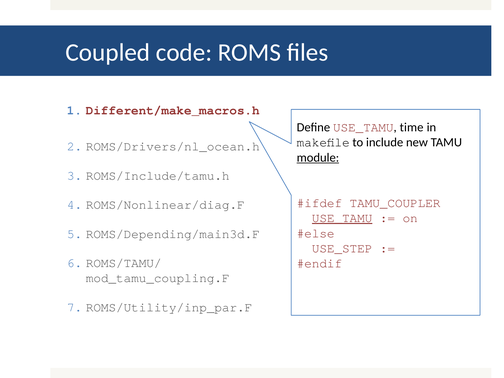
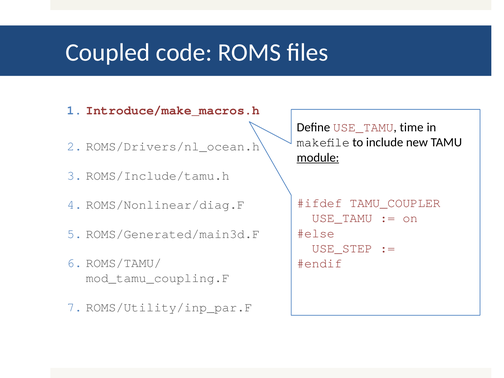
Different/make_macros.h: Different/make_macros.h -> Introduce/make_macros.h (173, 110)
USE_TAMU underline: present -> none (342, 218)
ROMS/Depending/main3d.F: ROMS/Depending/main3d.F -> ROMS/Generated/main3d.F (173, 234)
